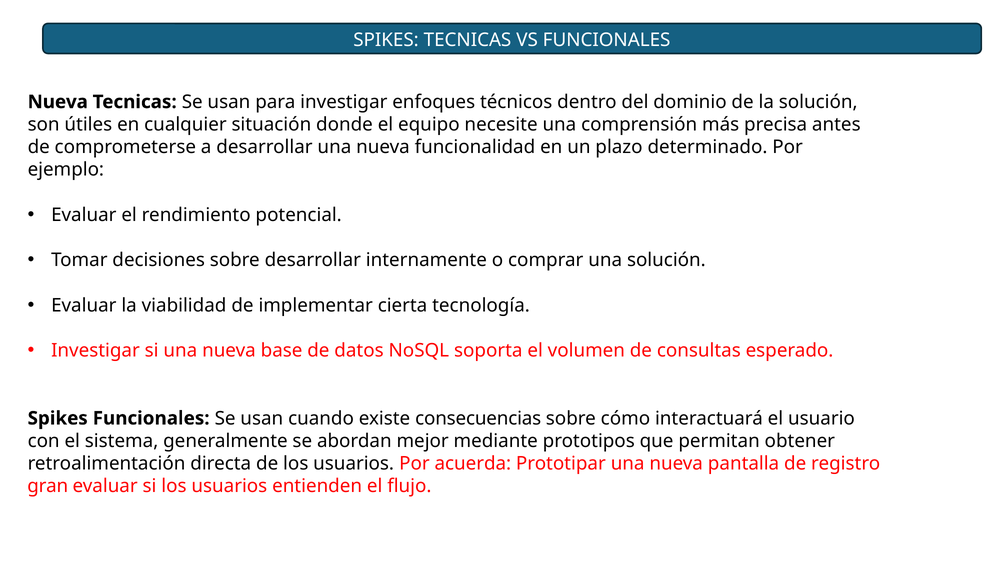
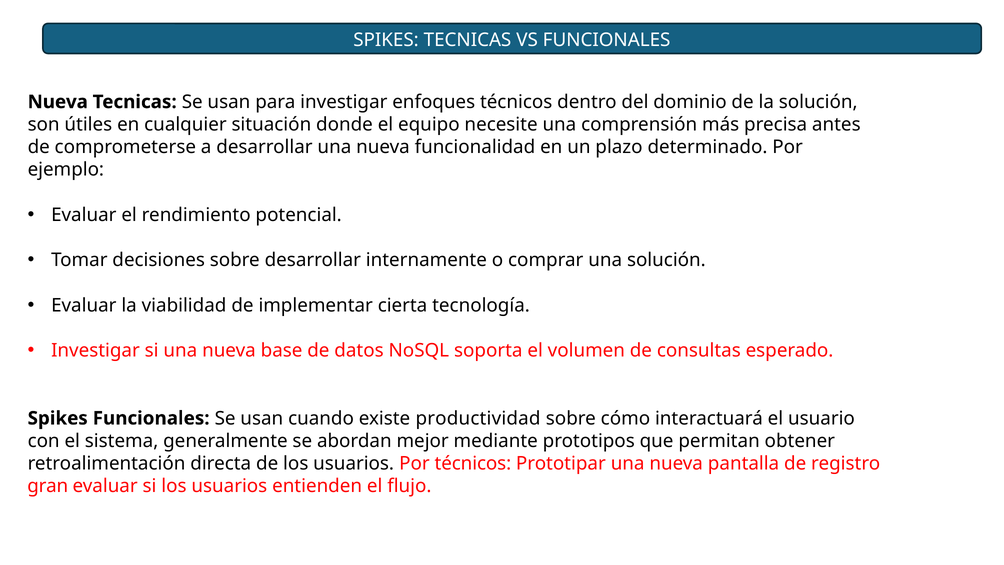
consecuencias: consecuencias -> productividad (478, 418)
Por acuerda: acuerda -> técnicos (473, 463)
